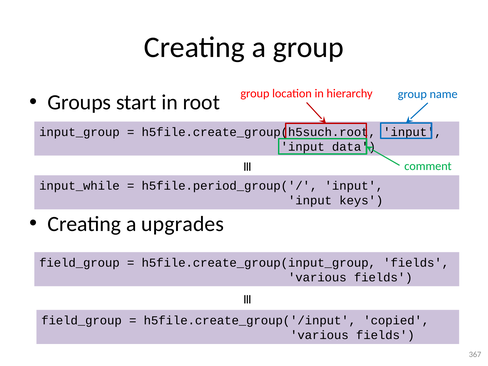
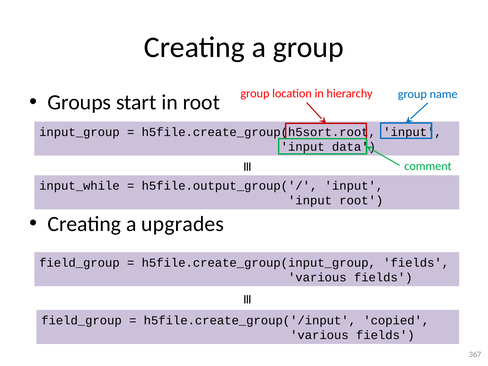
h5file.create_group(h5such.root: h5file.create_group(h5such.root -> h5file.create_group(h5sort.root (259, 132)
h5file.period_group('/: h5file.period_group('/ -> h5file.output_group('/ (229, 186)
input keys: keys -> root (361, 201)
